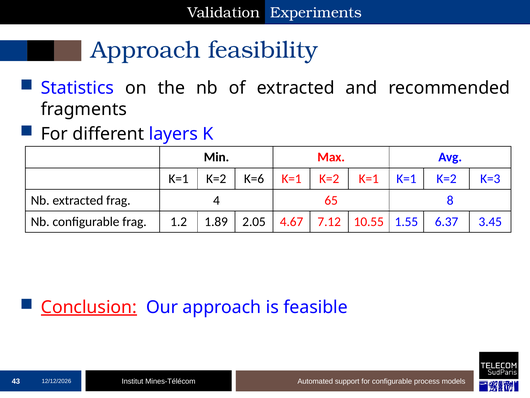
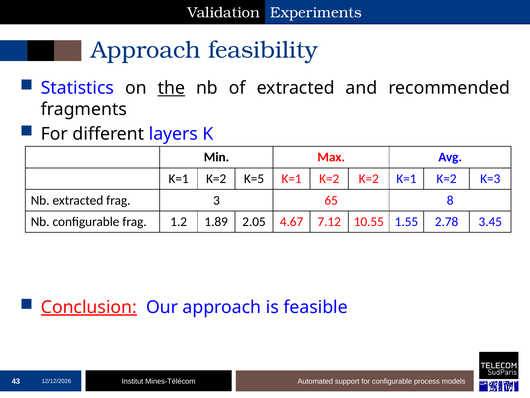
the underline: none -> present (171, 88)
K=6: K=6 -> K=5 (254, 179)
K=2 K=1: K=1 -> K=2 (369, 179)
4: 4 -> 3 (216, 200)
6.37: 6.37 -> 2.78 (447, 222)
